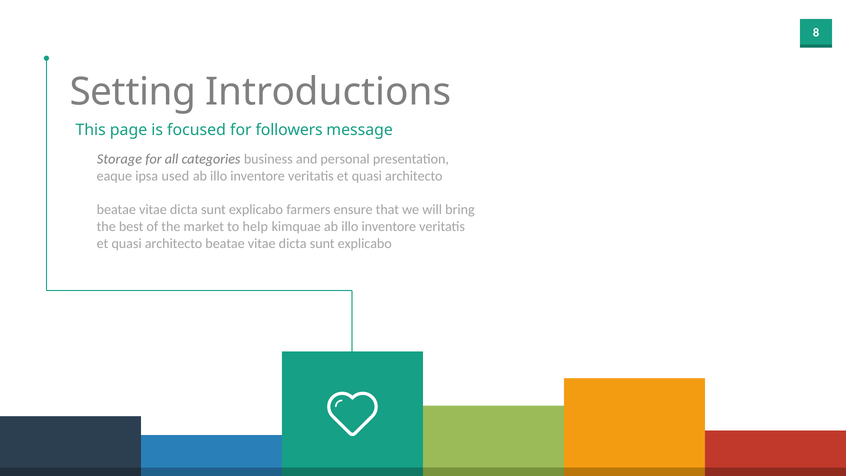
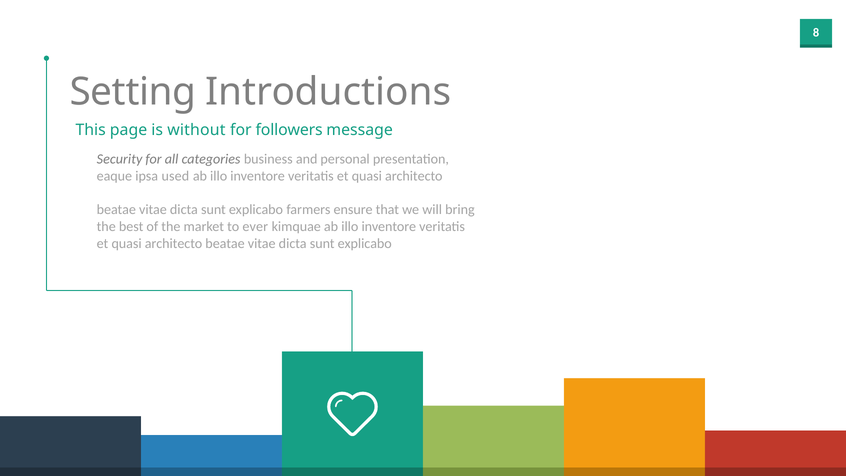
focused: focused -> without (196, 130)
Storage: Storage -> Security (120, 159)
help: help -> ever (255, 227)
